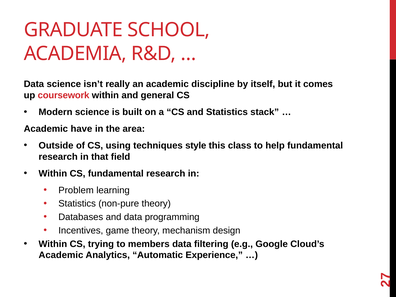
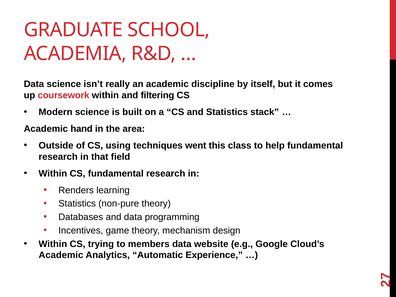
general: general -> filtering (157, 95)
have: have -> hand (82, 129)
style: style -> went (196, 146)
Problem: Problem -> Renders (76, 190)
filtering: filtering -> website (211, 244)
